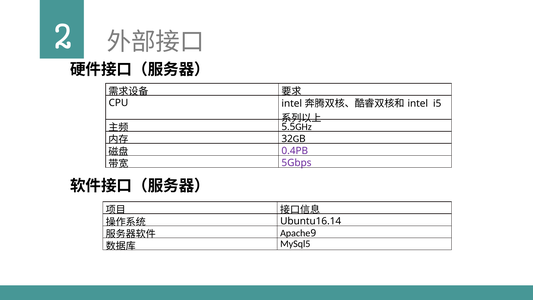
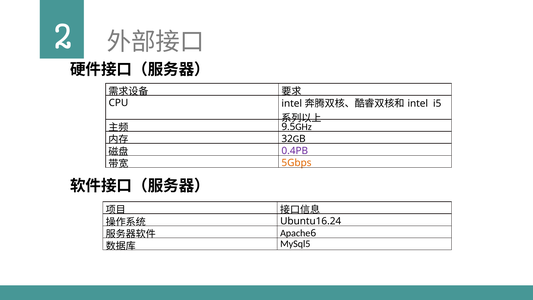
5: 5 -> 9 (284, 127)
5Gbps colour: purple -> orange (296, 163)
Ubuntu16.14: Ubuntu16.14 -> Ubuntu16.24 (311, 221)
9: 9 -> 6 (313, 233)
